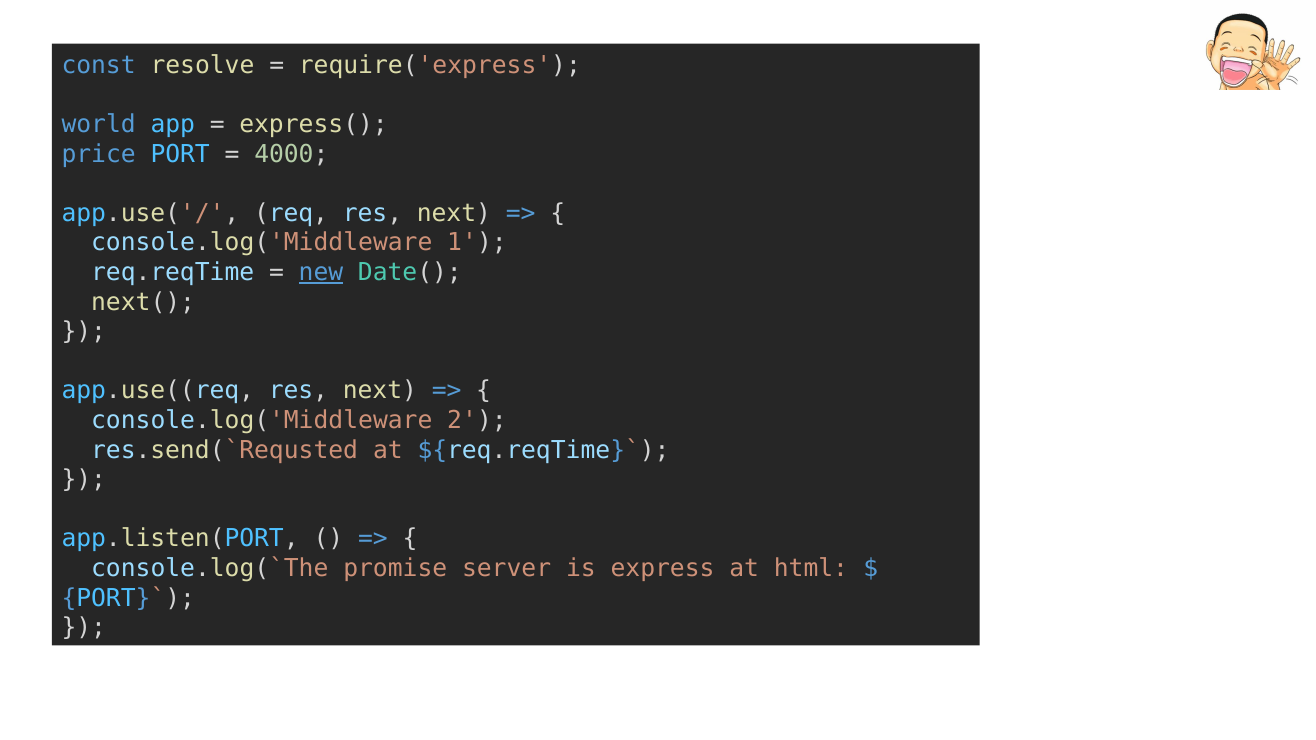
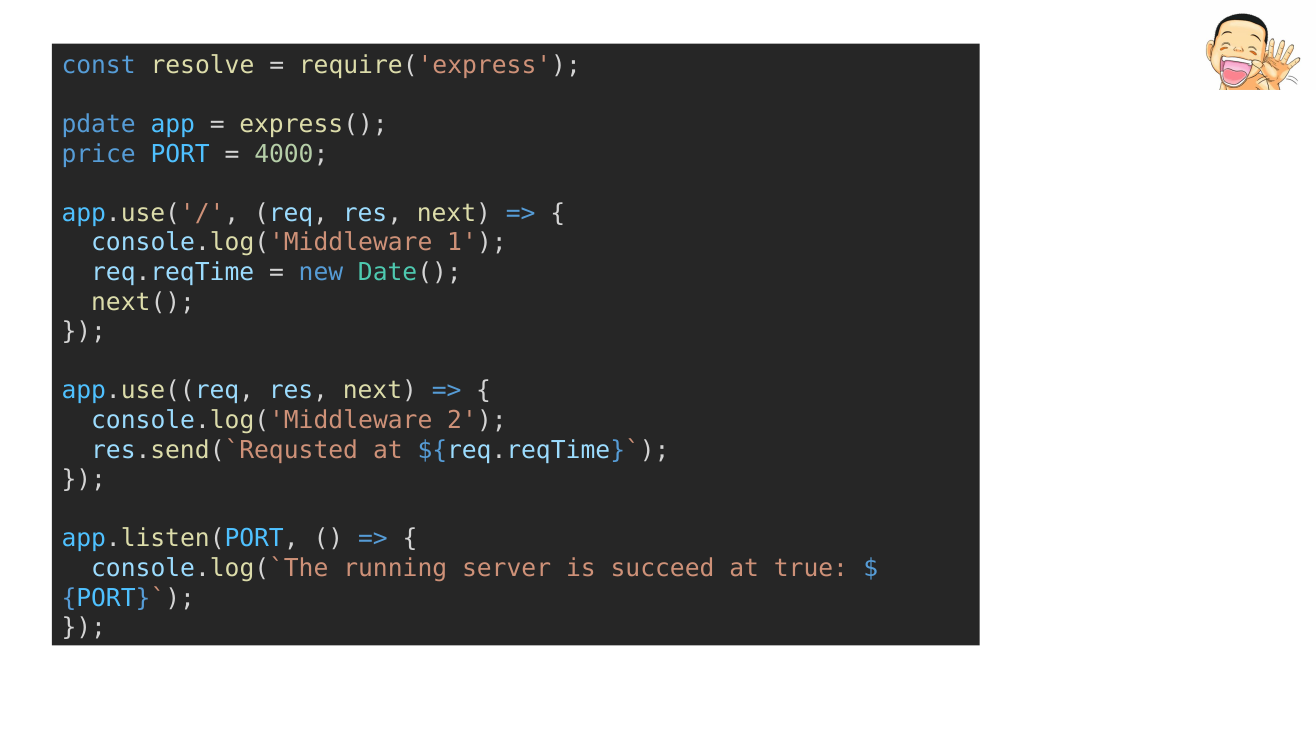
world: world -> pdate (99, 124)
new underline: present -> none (321, 272)
promise: promise -> running (395, 568)
express: express -> succeed (663, 568)
html: html -> true (811, 568)
